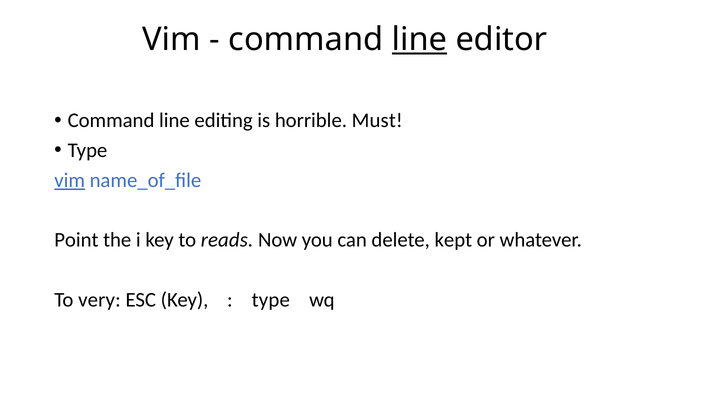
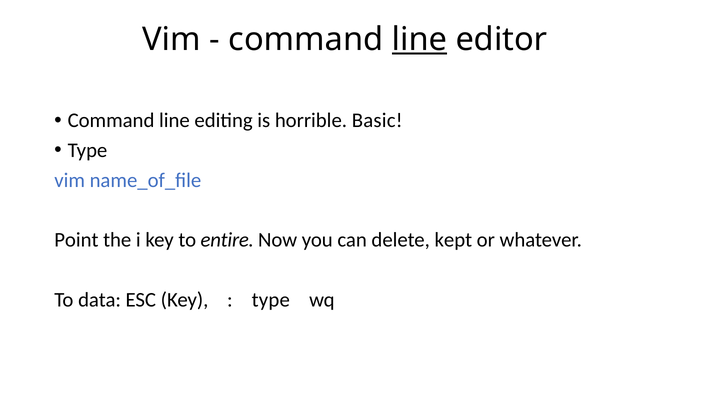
Must: Must -> Basic (377, 120)
vim underline: present -> none (70, 180)
reads: reads -> entire (227, 240)
very: very -> data (100, 299)
